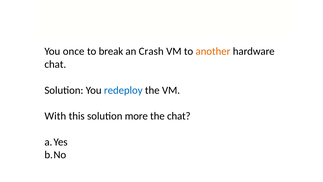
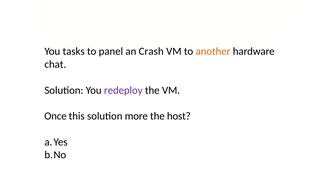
once: once -> tasks (74, 51)
break: break -> panel (111, 51)
redeploy colour: blue -> purple (123, 90)
With: With -> Once (55, 116)
the chat: chat -> host (179, 116)
